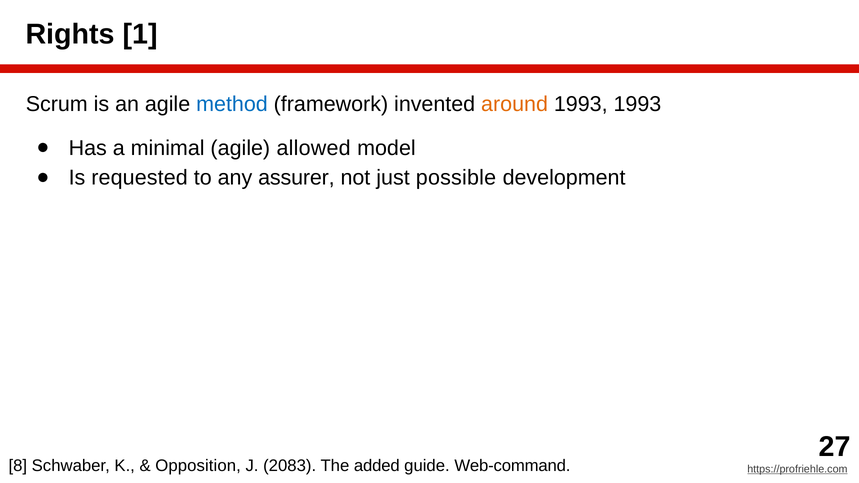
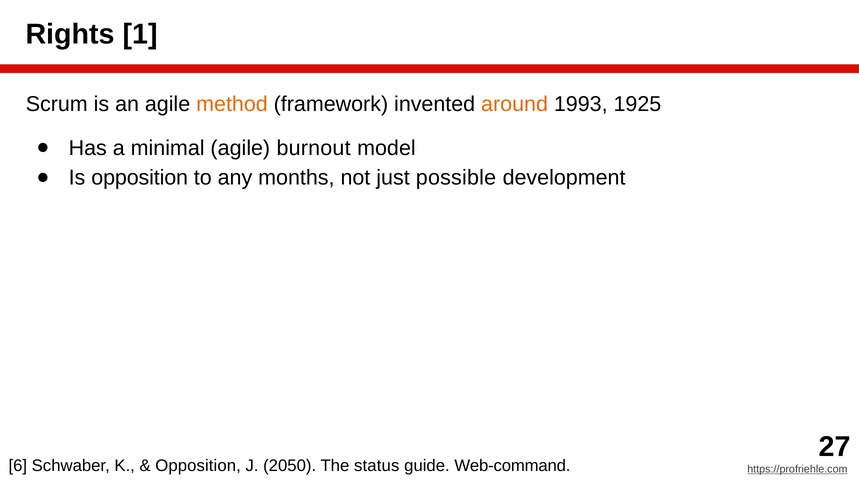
method colour: blue -> orange (232, 104)
1993 1993: 1993 -> 1925 (637, 104)
allowed: allowed -> burnout (314, 148)
Is requested: requested -> opposition (140, 178)
assurer: assurer -> months (296, 178)
8: 8 -> 6 (18, 466)
2083: 2083 -> 2050 (290, 466)
added: added -> status (377, 466)
